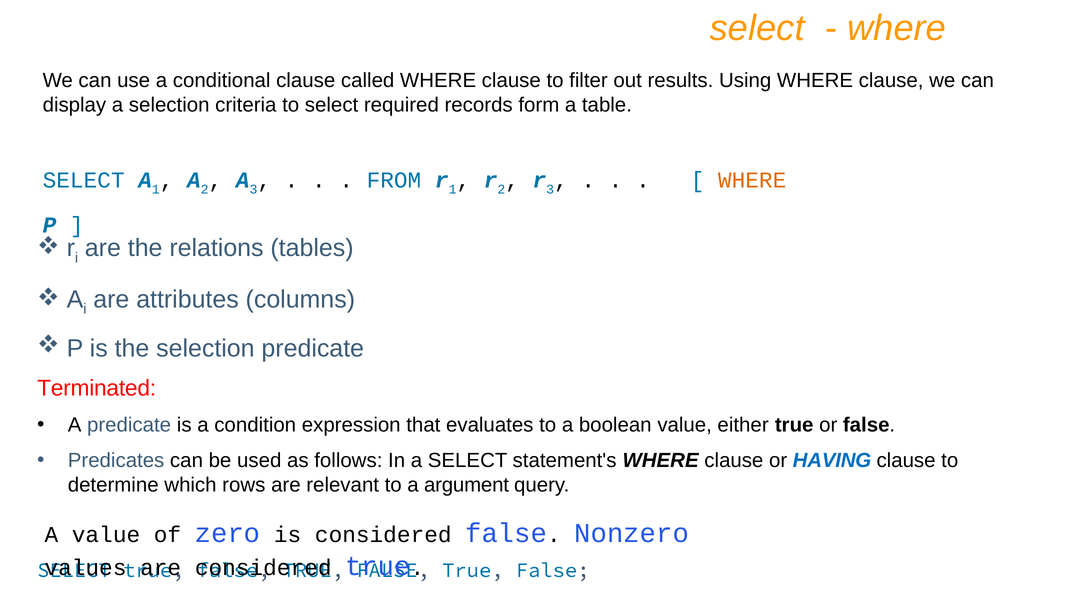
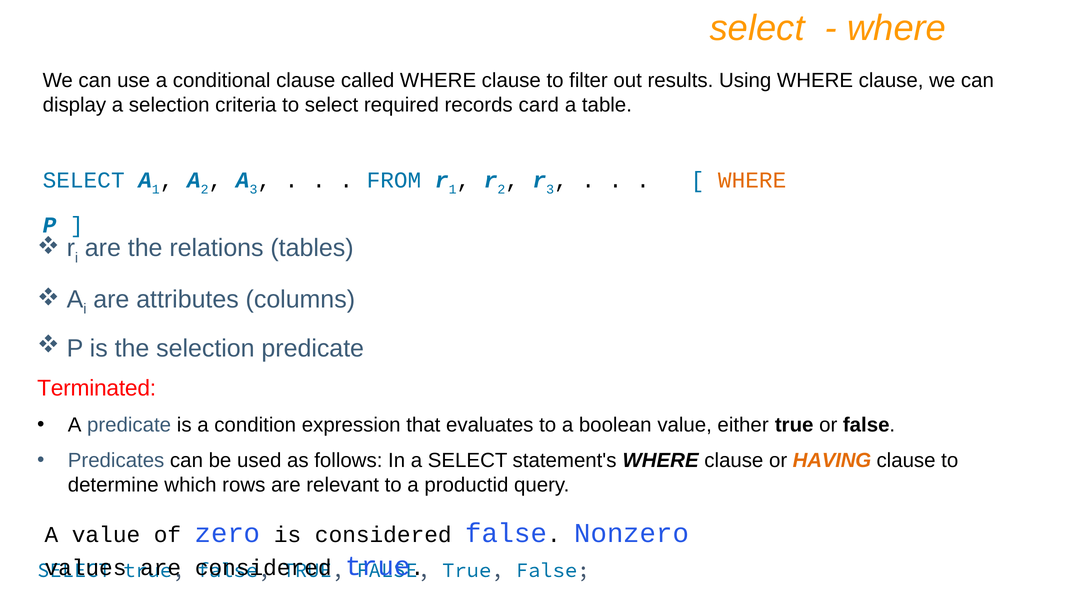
form: form -> card (539, 105)
HAVING colour: blue -> orange (832, 460)
argument: argument -> productid (466, 485)
